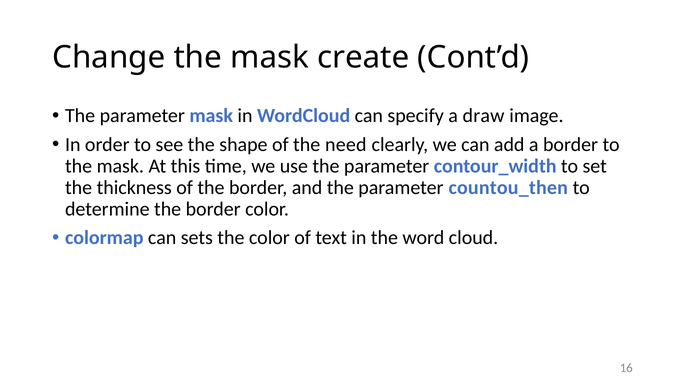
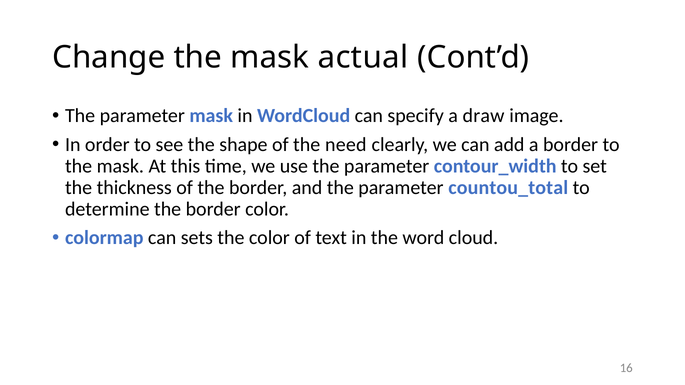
create: create -> actual (363, 58)
countou_then: countou_then -> countou_total (508, 188)
